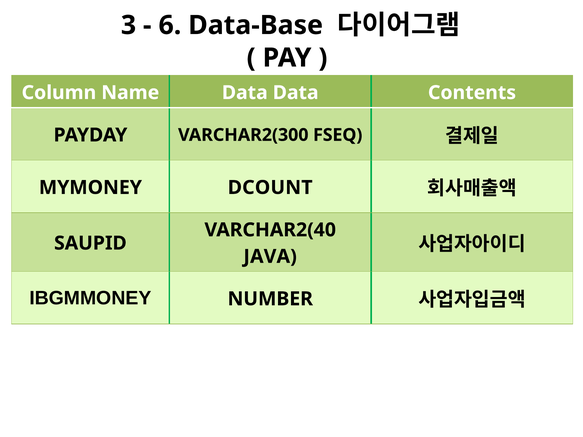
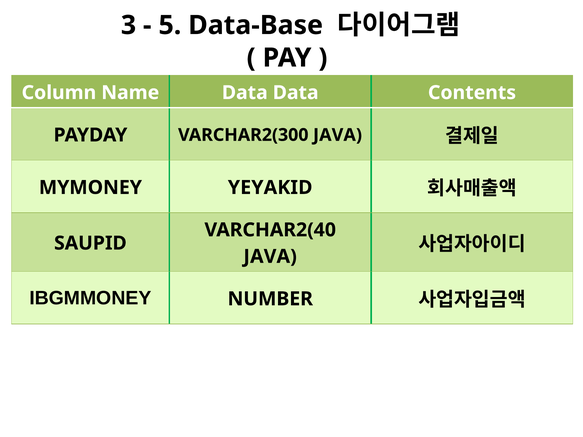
6: 6 -> 5 (170, 25)
VARCHAR2(300 FSEQ: FSEQ -> JAVA (338, 135)
DCOUNT: DCOUNT -> YEYAKID (270, 188)
